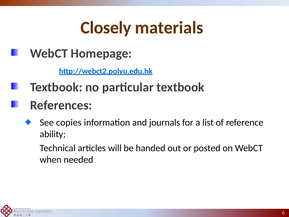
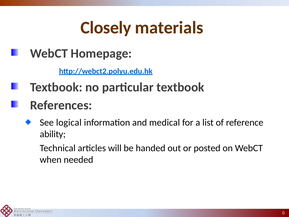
copies: copies -> logical (69, 122)
journals: journals -> medical (165, 122)
